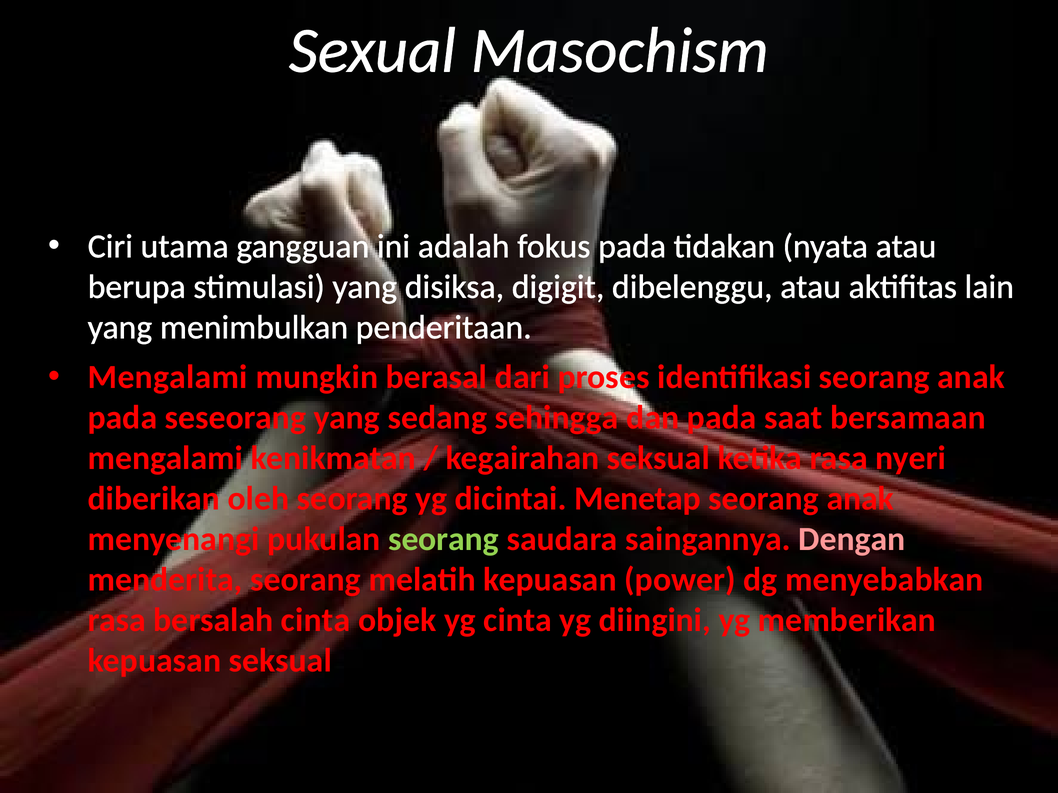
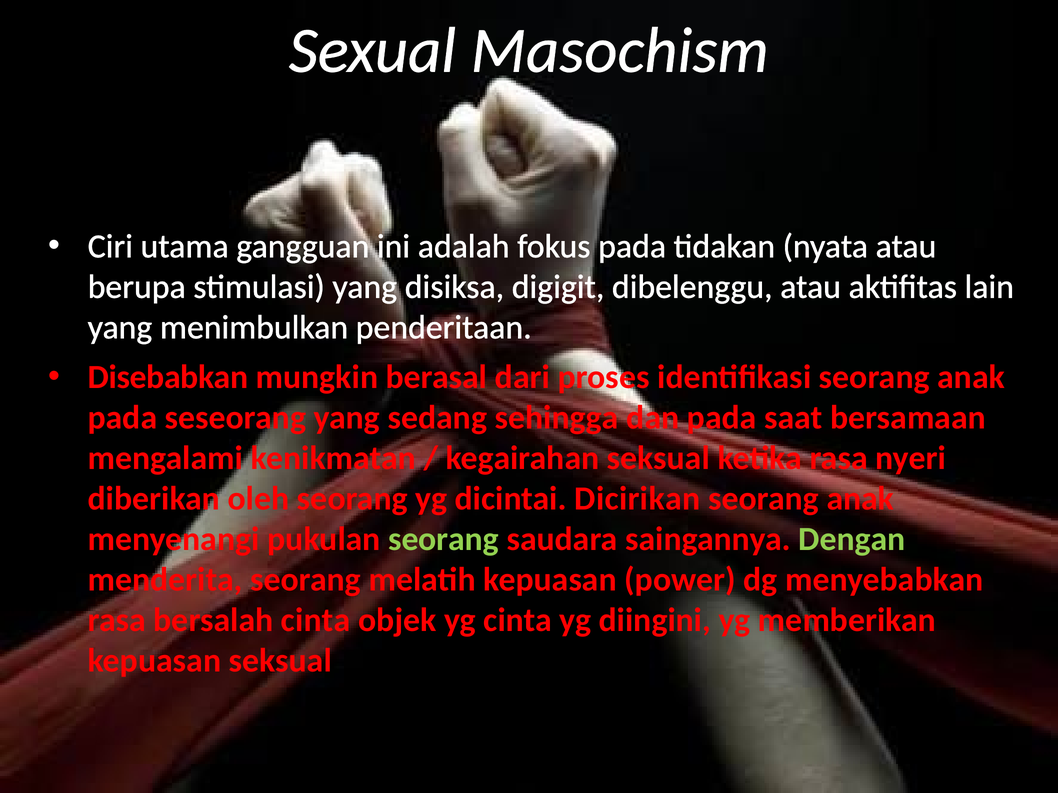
Mengalami: Mengalami -> Disebabkan (168, 377)
Menetap: Menetap -> Dicirikan (637, 499)
Dengan colour: pink -> light green (852, 540)
